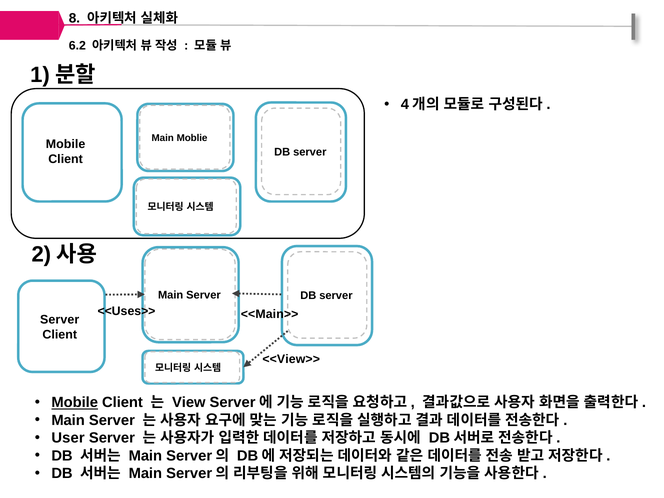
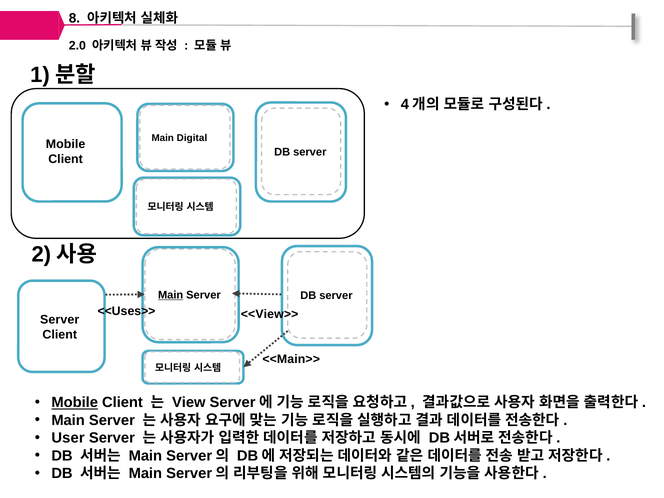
6.2: 6.2 -> 2.0 (77, 46)
Moblie: Moblie -> Digital (192, 138)
Main underline: none -> present (171, 295)
<<Main>>: <<Main>> -> <<View>> (270, 314)
<<View>>: <<View>> -> <<Main>> (291, 359)
